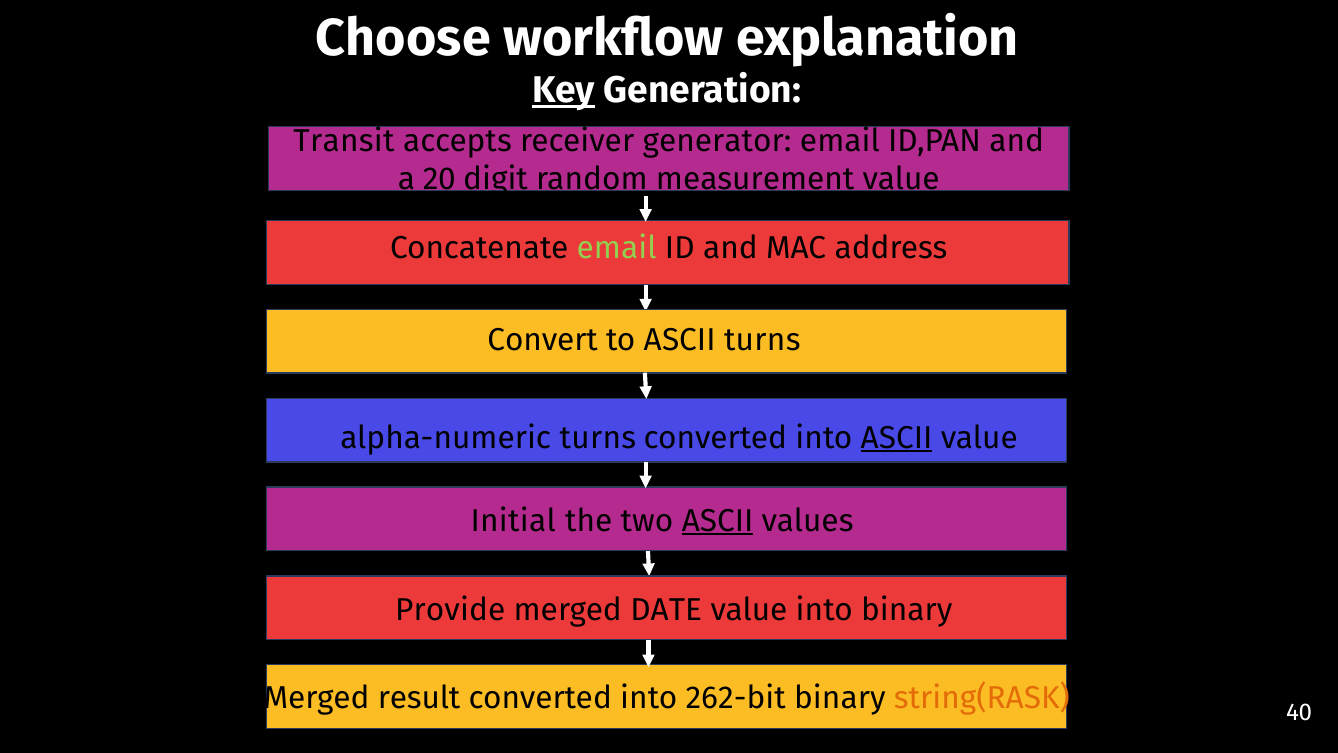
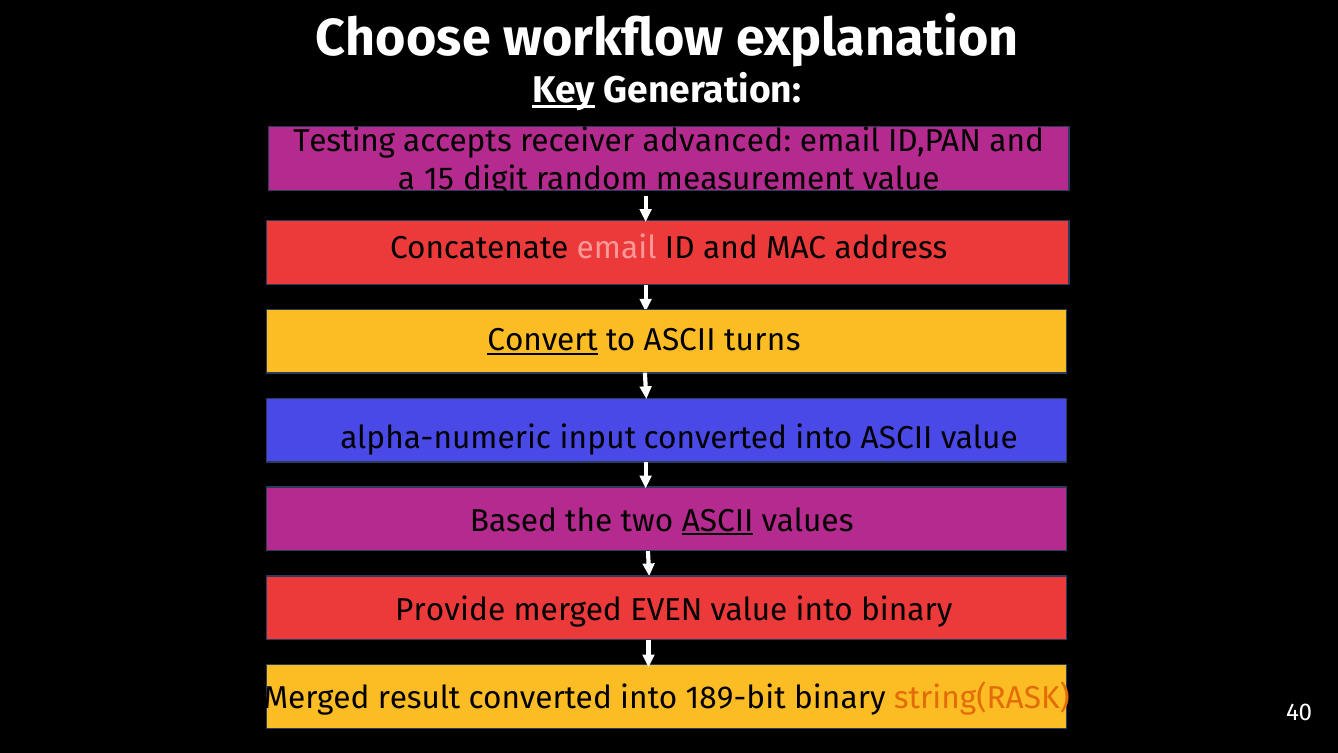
Transit: Transit -> Testing (344, 141)
generator: generator -> advanced (717, 141)
20: 20 -> 15 (439, 179)
email colour: light green -> pink (617, 248)
Convert underline: none -> present (543, 340)
alpha-numeric turns: turns -> input (598, 437)
ASCII underline: present -> none (897, 437)
Initial: Initial -> Based (513, 521)
DATE: DATE -> EVEN (666, 609)
262-bit: 262-bit -> 189-bit (736, 698)
